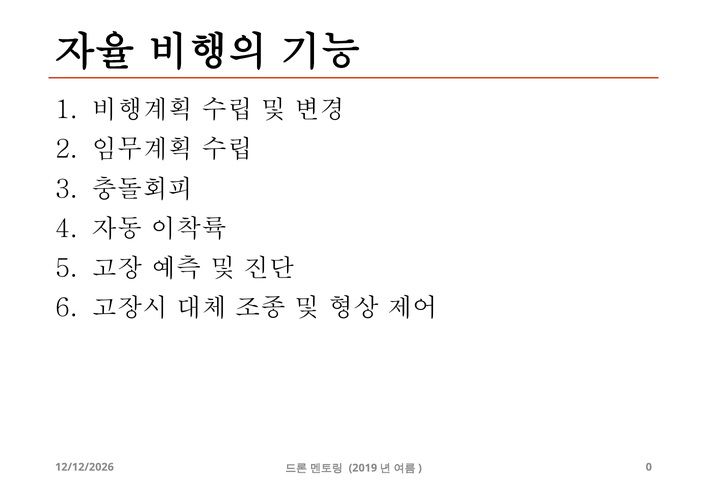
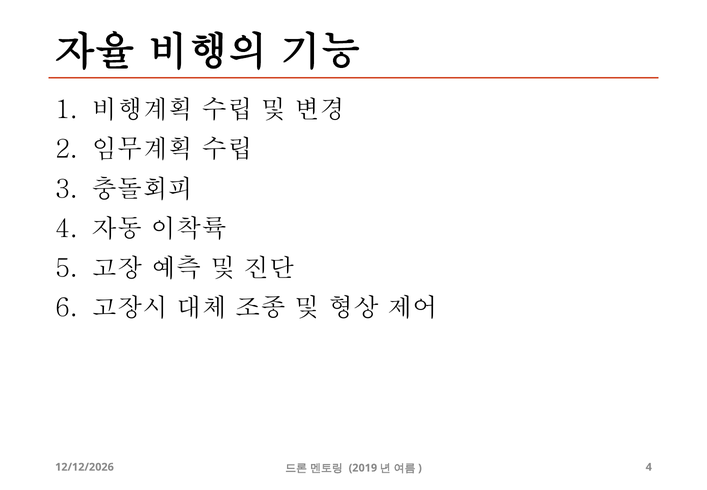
0: 0 -> 4 (649, 467)
